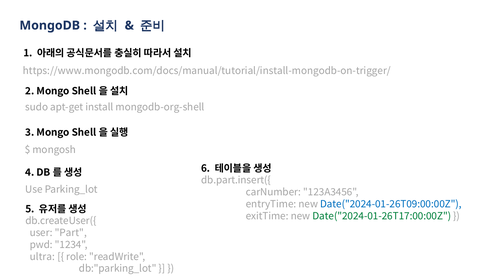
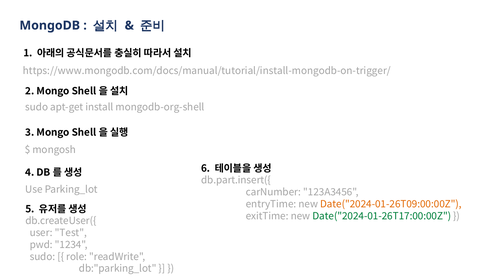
Date("2024-01-26T09:00:00Z colour: blue -> orange (391, 204)
Part: Part -> Test (71, 233)
ultra: ultra -> sudo (42, 257)
